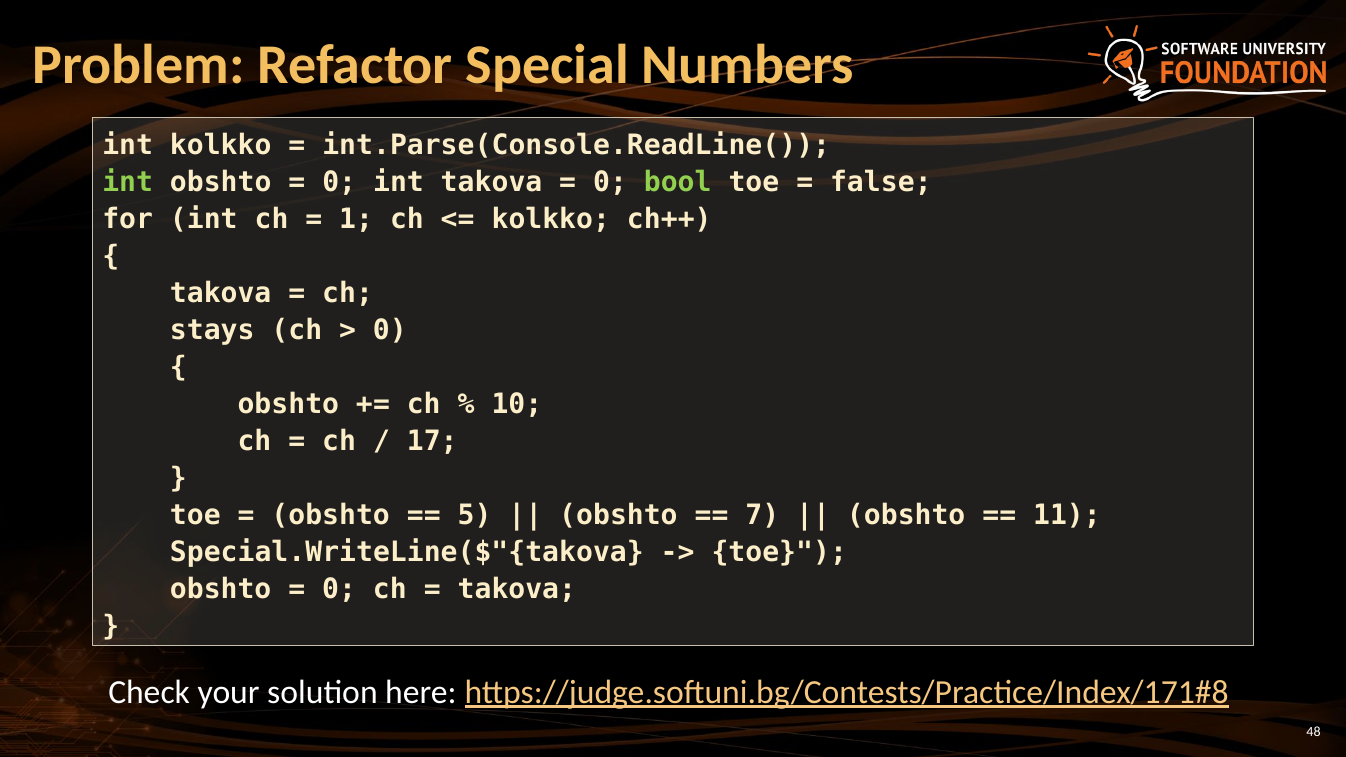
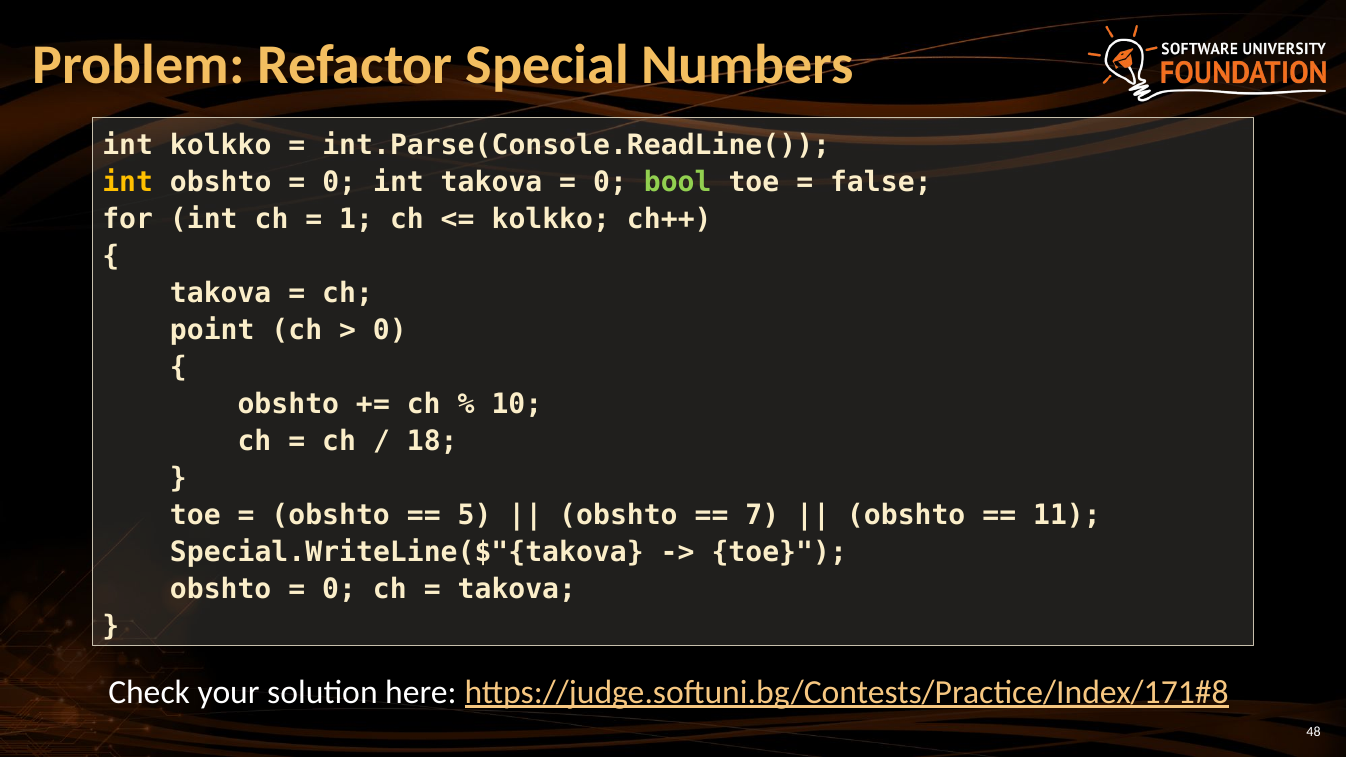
int colour: light green -> yellow (128, 182)
stays: stays -> point (212, 330)
17: 17 -> 18 (432, 441)
